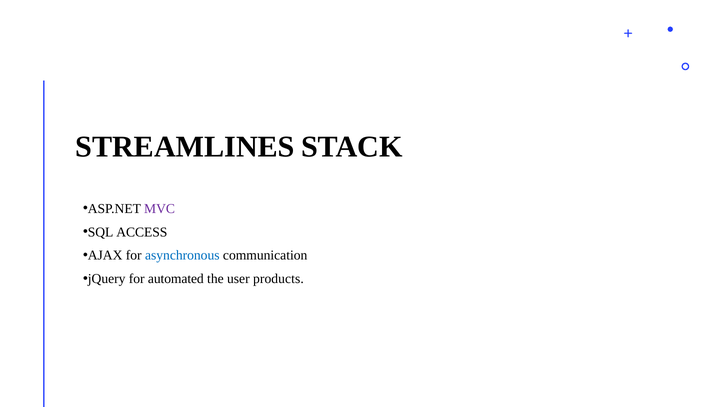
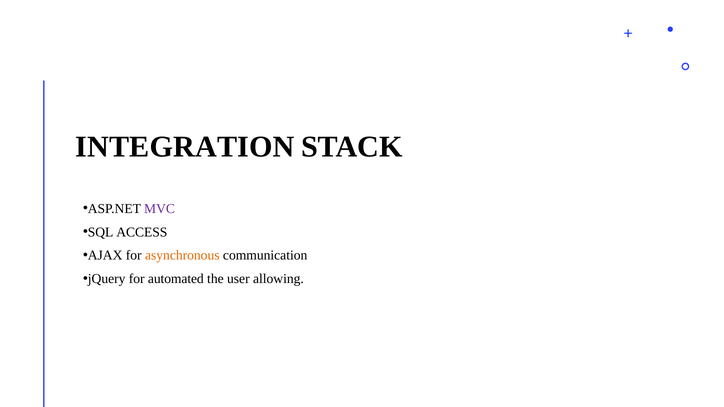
STREAMLINES: STREAMLINES -> INTEGRATION (185, 147)
asynchronous colour: blue -> orange (182, 256)
products: products -> allowing (278, 279)
